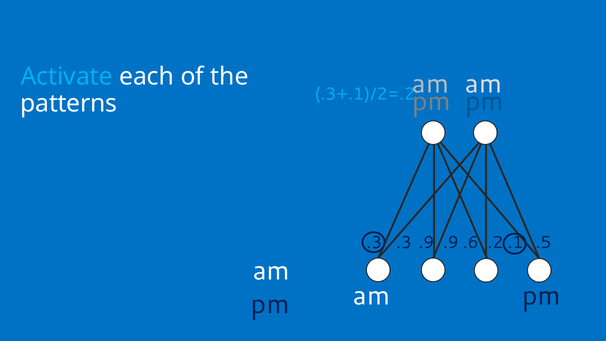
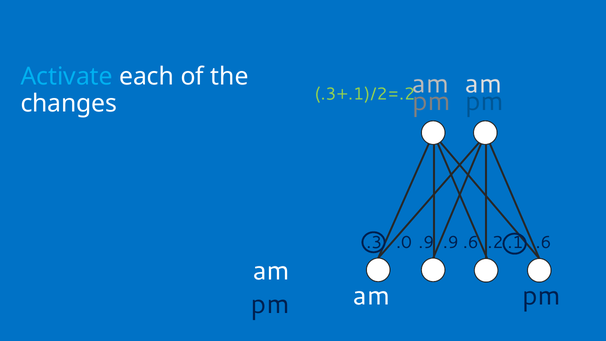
.3+.1)/2=.2 colour: light blue -> light green (365, 94)
patterns: patterns -> changes (69, 104)
.3: .3 -> .0 (404, 243)
.5: .5 -> .6 (544, 242)
